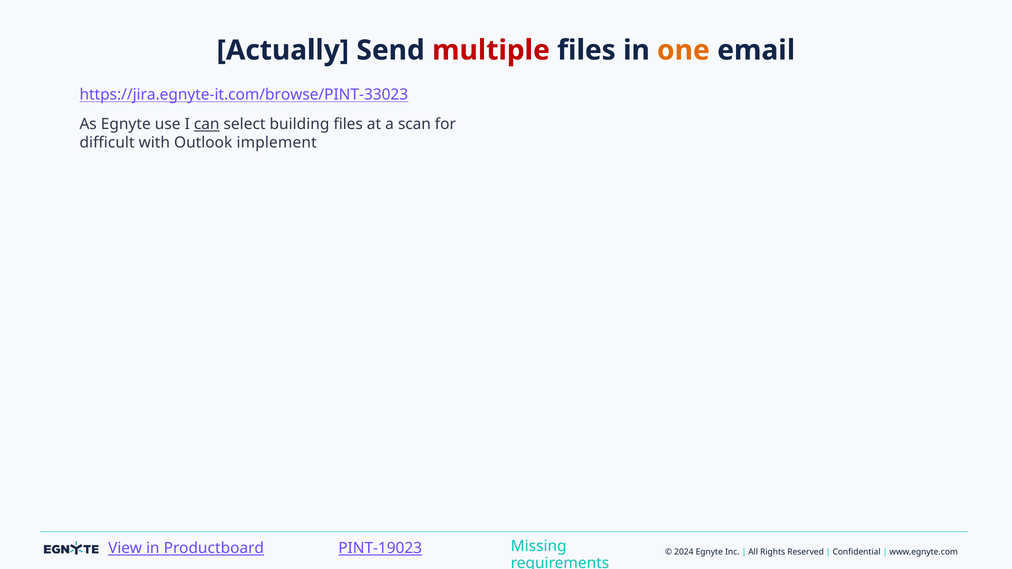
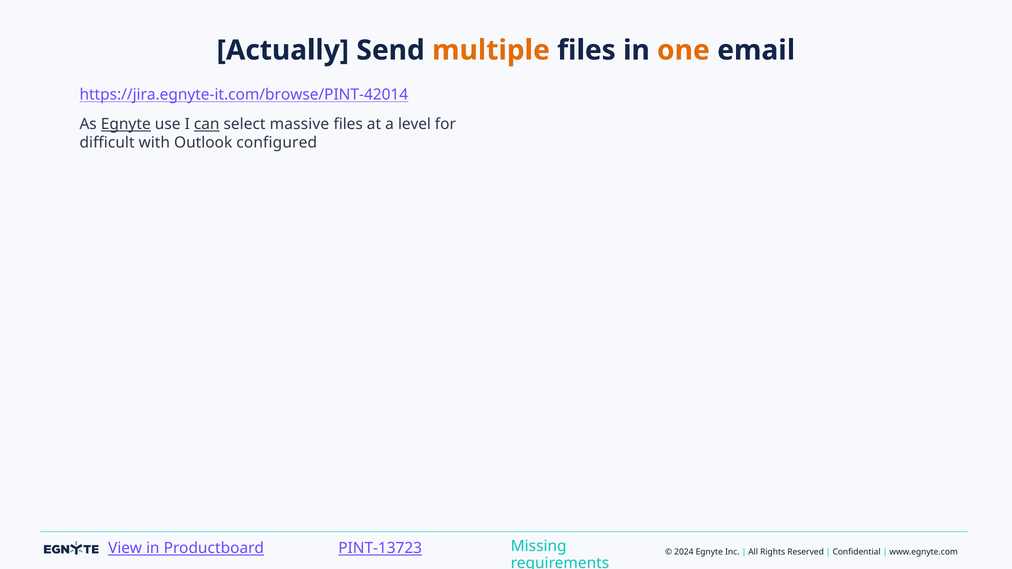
multiple colour: red -> orange (491, 50)
https://jira.egnyte-it.com/browse/PINT-33023: https://jira.egnyte-it.com/browse/PINT-33023 -> https://jira.egnyte-it.com/browse/PINT-42014 (244, 95)
Egnyte underline: none -> present (126, 124)
building: building -> massive (299, 124)
scan: scan -> level (414, 124)
implement: implement -> configured (277, 143)
PINT-19023: PINT-19023 -> PINT-13723 (380, 548)
